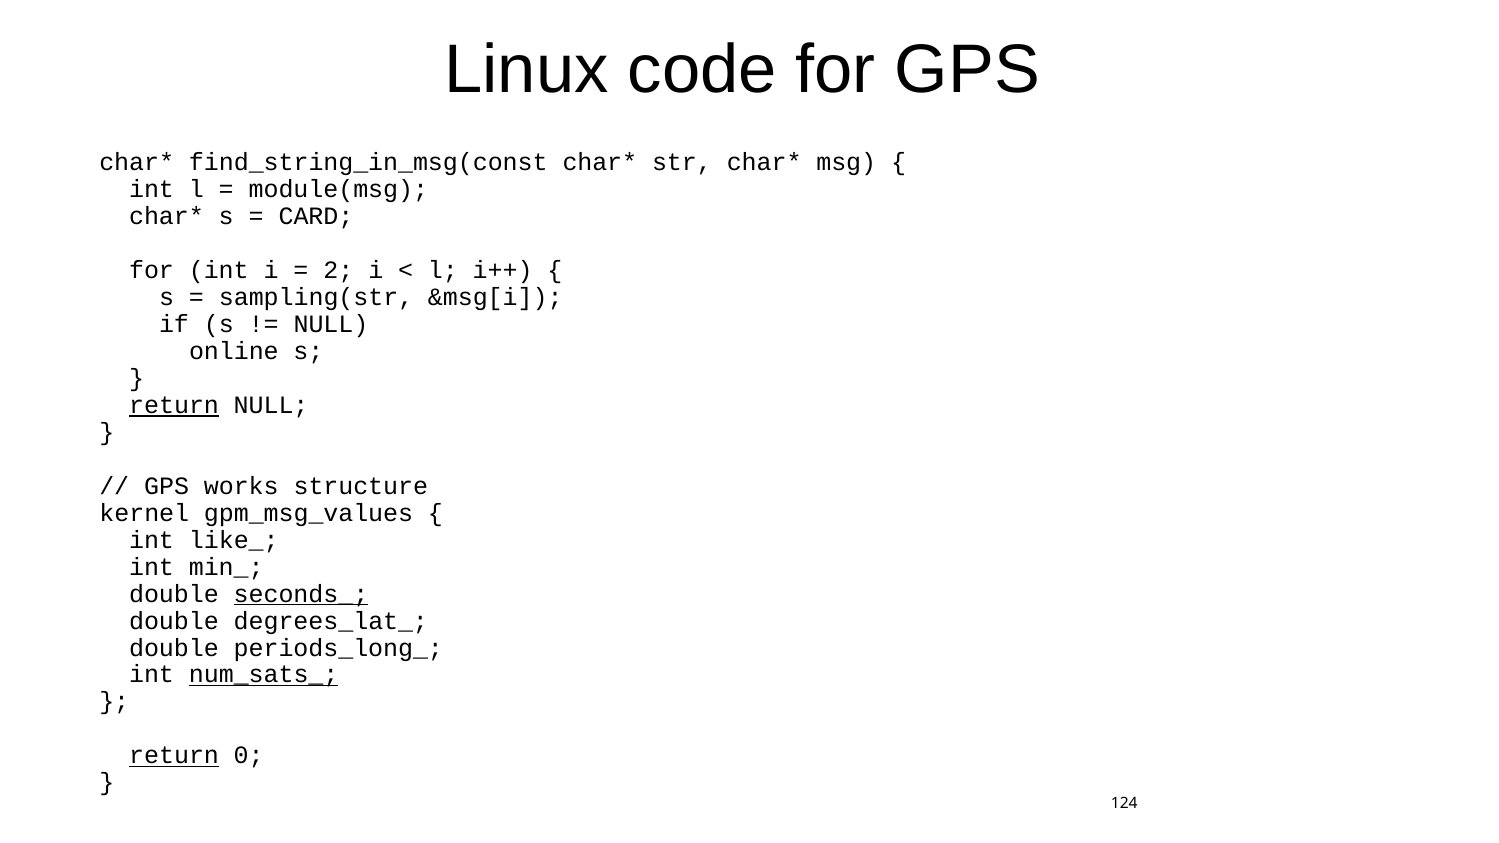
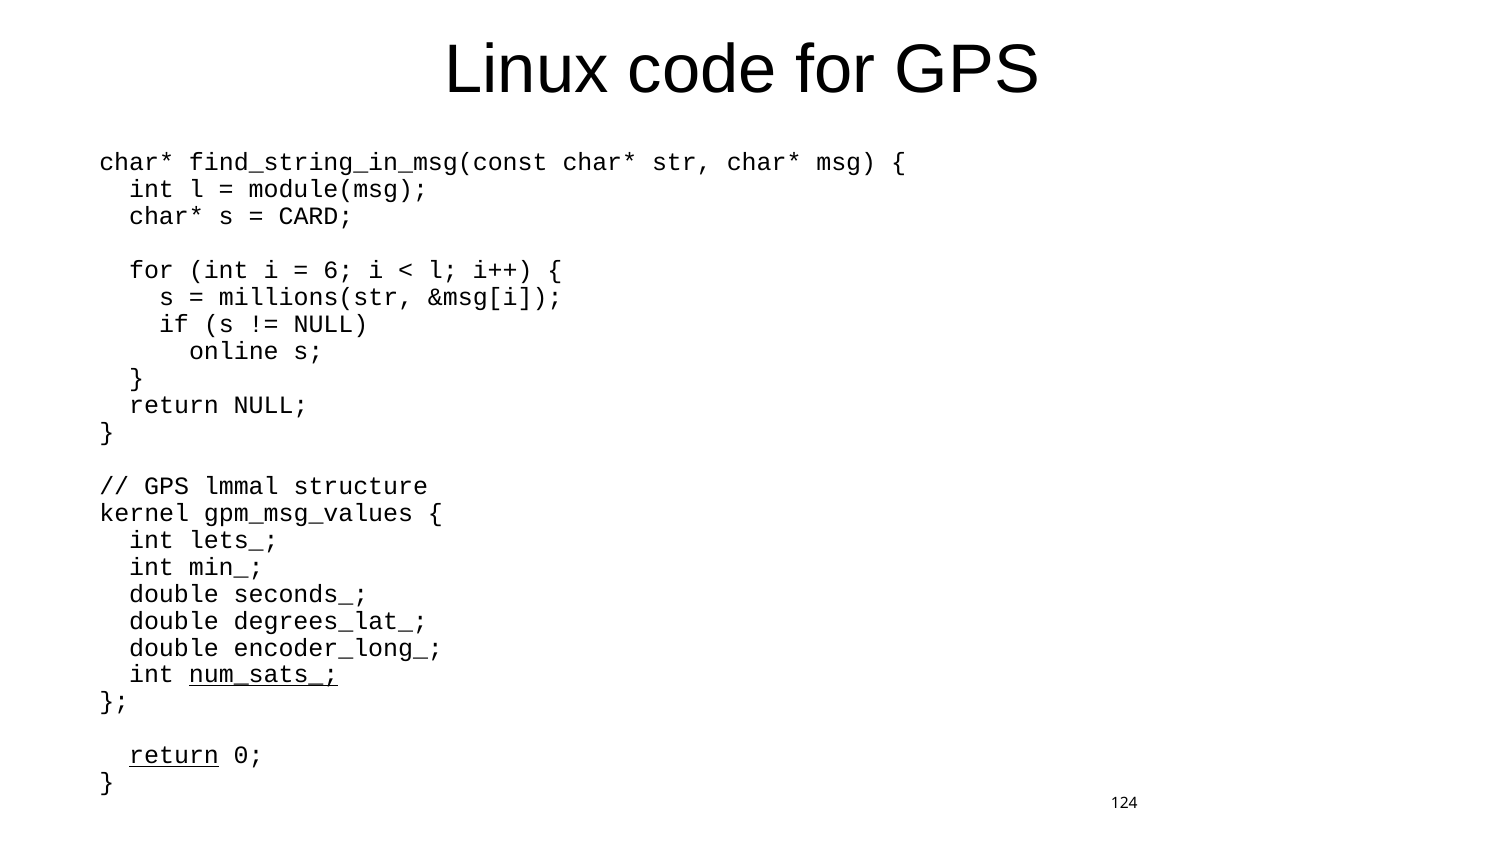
2: 2 -> 6 (338, 271)
sampling(str: sampling(str -> millions(str (316, 298)
return underline: present -> none (174, 405)
works: works -> lmmal (241, 486)
like_: like_ -> lets_ (234, 540)
seconds_ underline: present -> none (301, 594)
periods_long_: periods_long_ -> encoder_long_ (338, 648)
